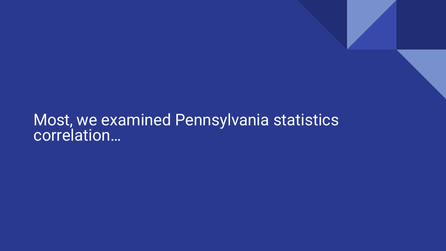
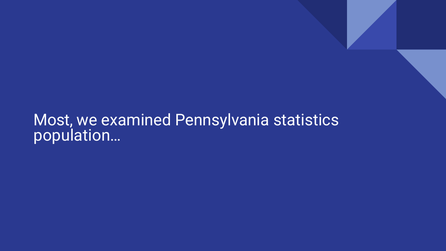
correlation…: correlation… -> population… (77, 136)
